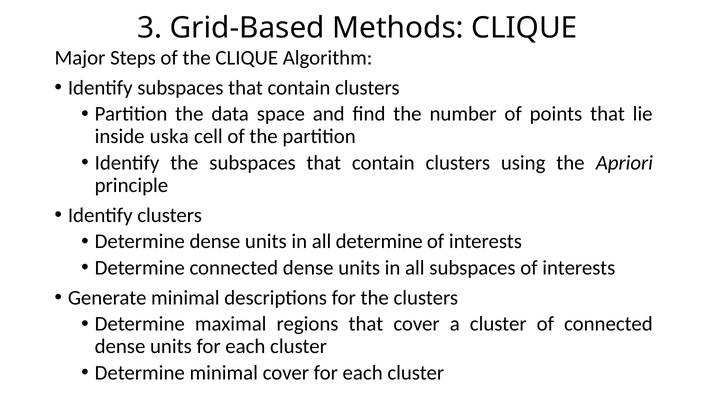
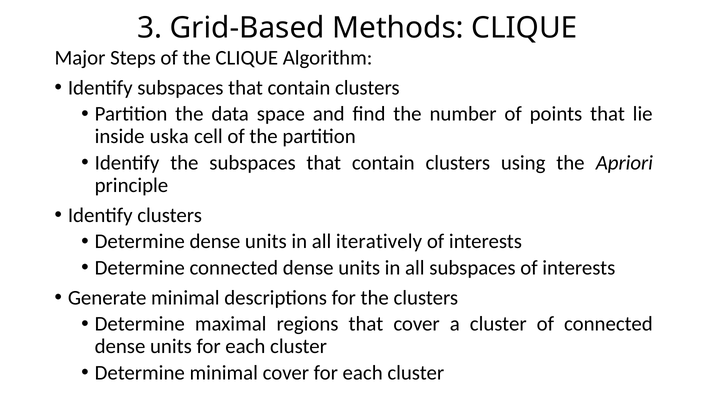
all determine: determine -> iteratively (379, 242)
